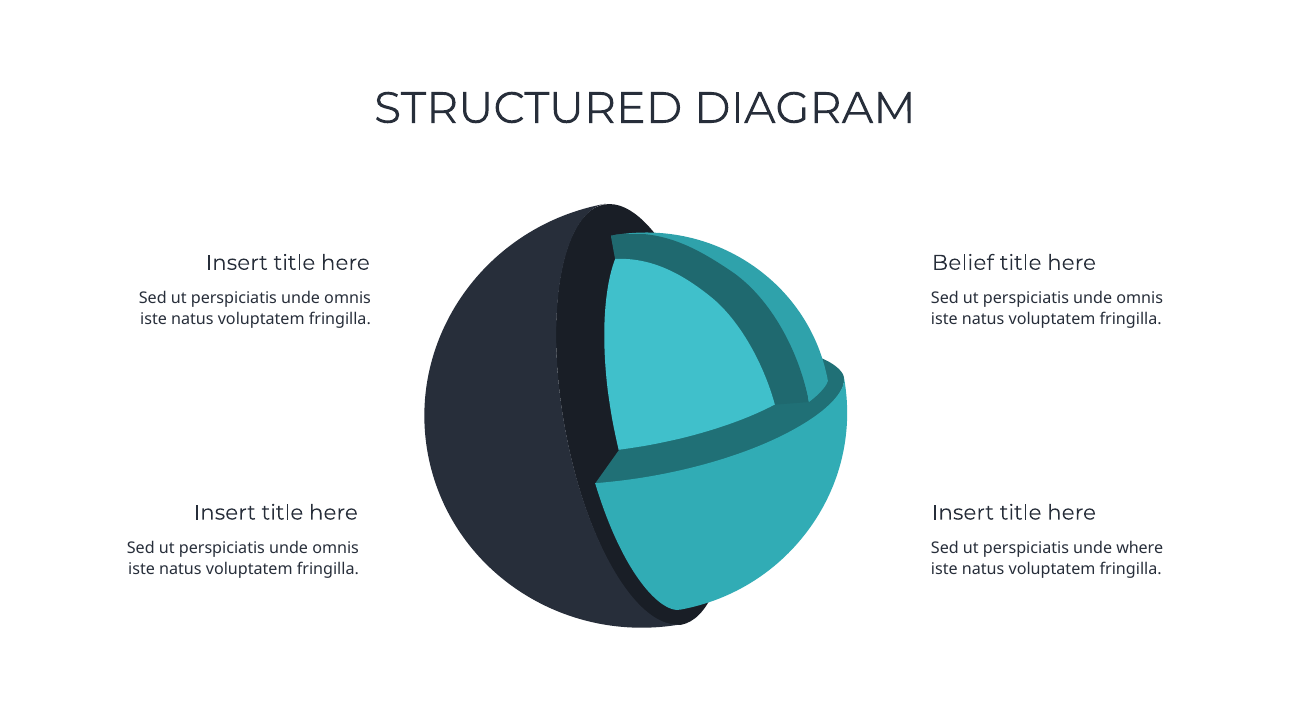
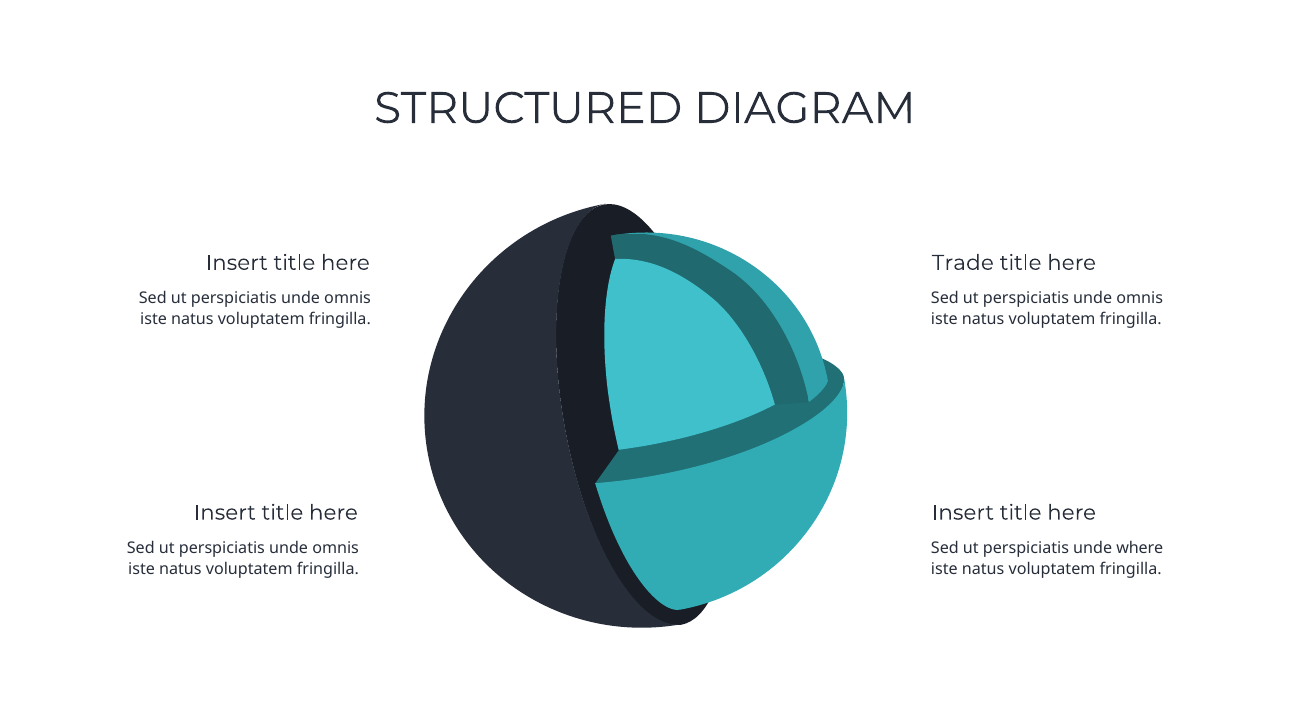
Belief: Belief -> Trade (963, 263)
